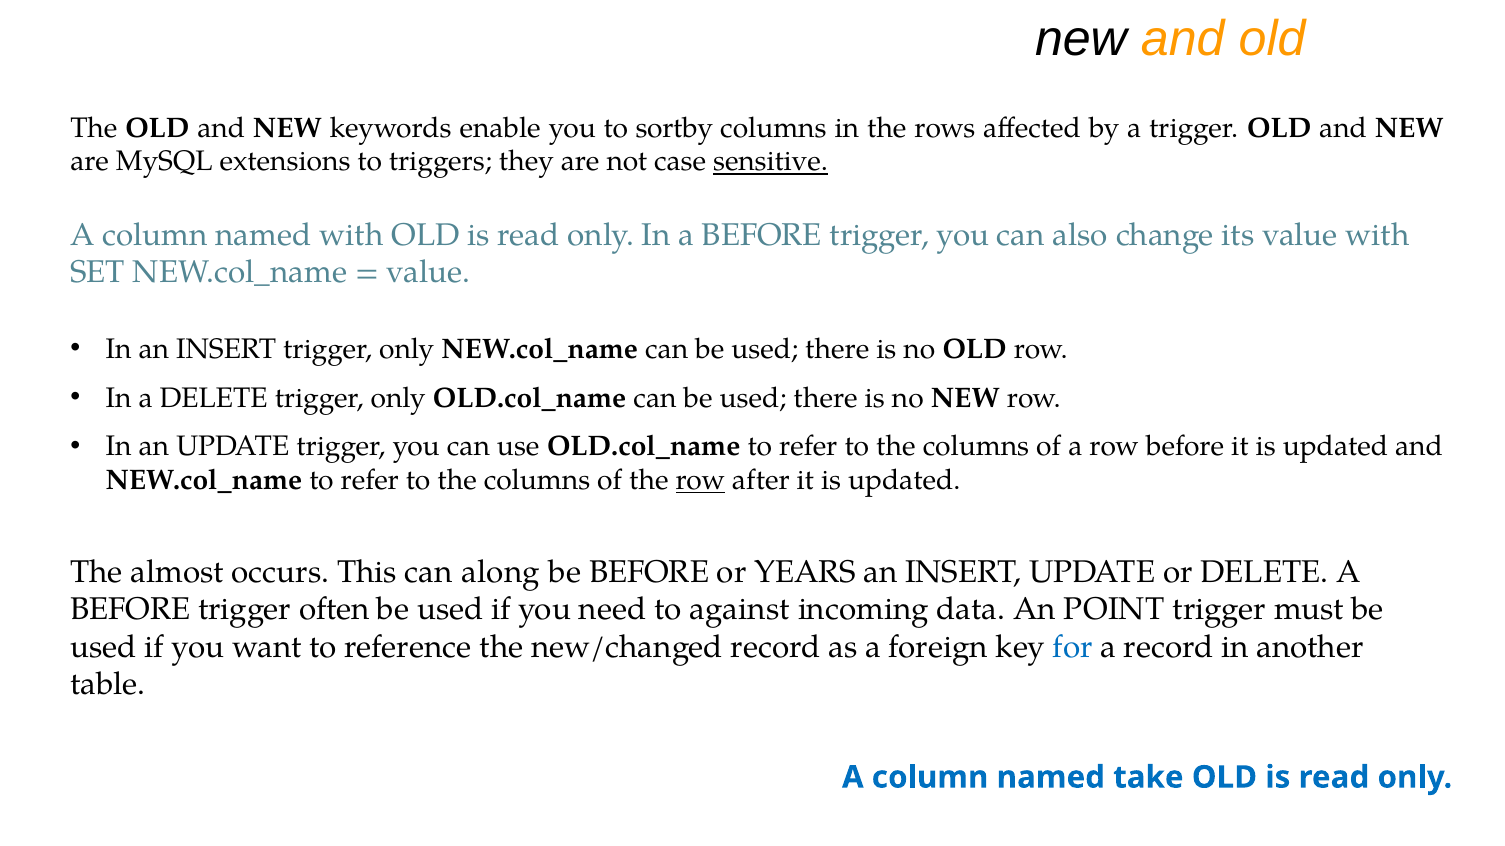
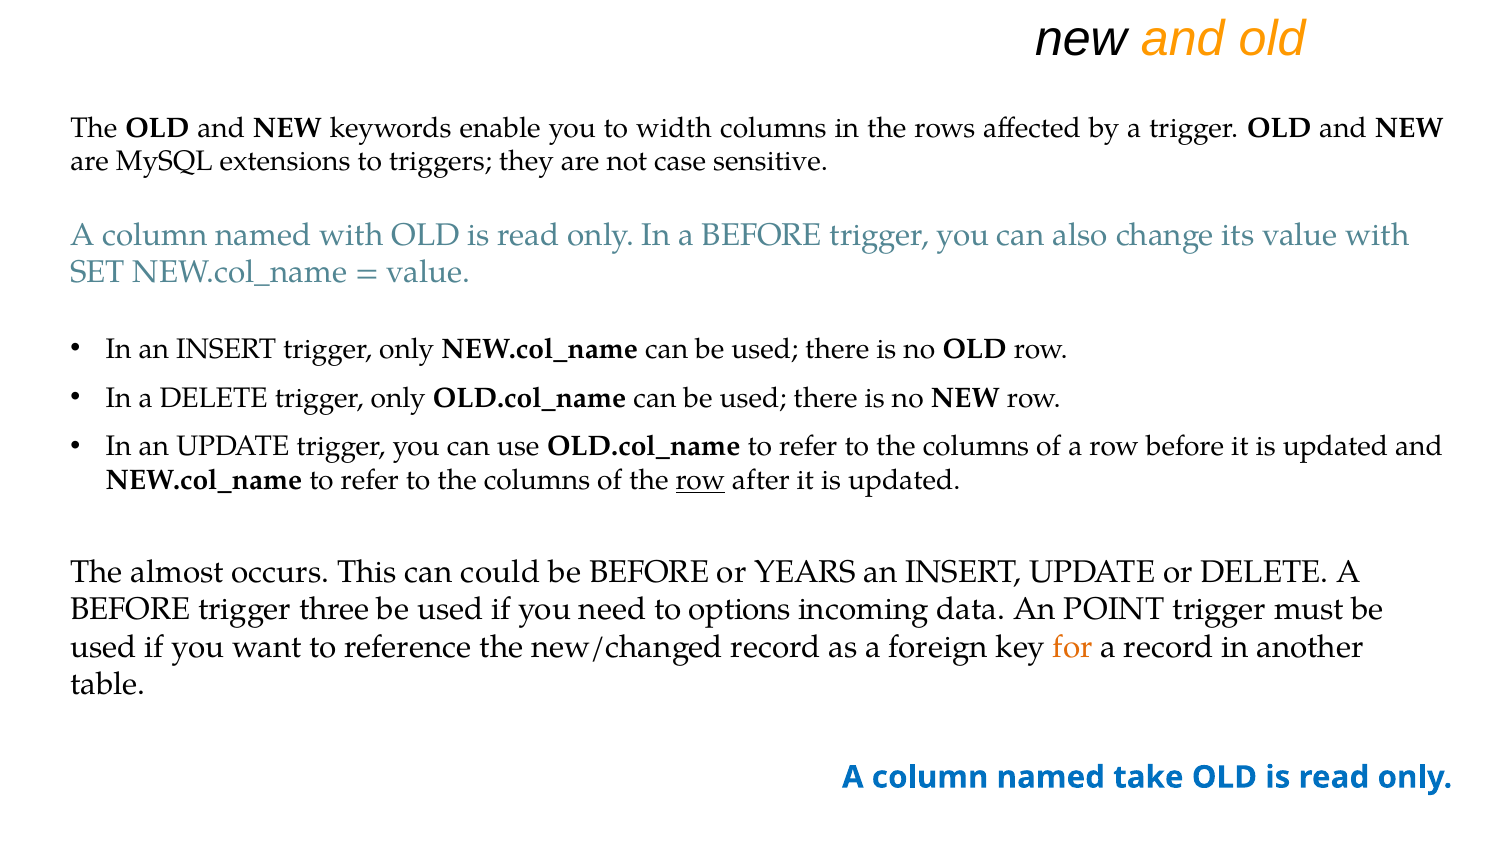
sortby: sortby -> width (674, 128)
sensitive underline: present -> none (771, 162)
along: along -> could (501, 572)
often: often -> three (334, 610)
against: against -> options (740, 610)
for colour: blue -> orange (1073, 647)
